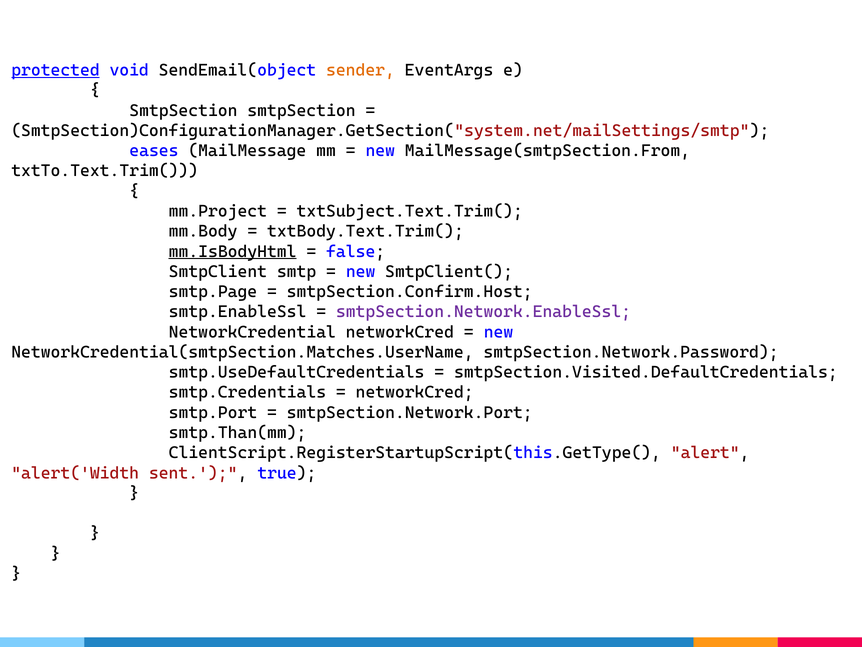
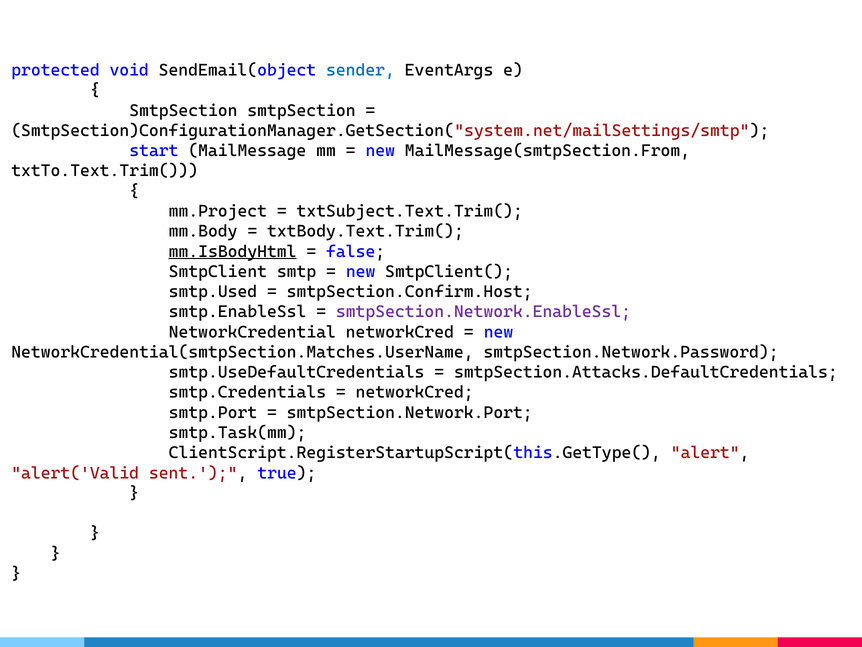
protected underline: present -> none (55, 70)
sender colour: orange -> blue (360, 70)
eases: eases -> start (154, 151)
smtp.Page: smtp.Page -> smtp.Used (213, 292)
smtpSection.Visited.DefaultCredentials: smtpSection.Visited.DefaultCredentials -> smtpSection.Attacks.DefaultCredentials (646, 372)
smtp.Than(mm: smtp.Than(mm -> smtp.Task(mm (238, 432)
alert('Width: alert('Width -> alert('Valid (75, 473)
